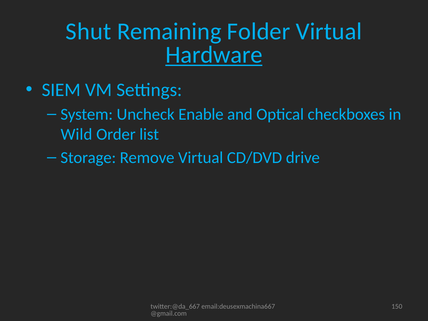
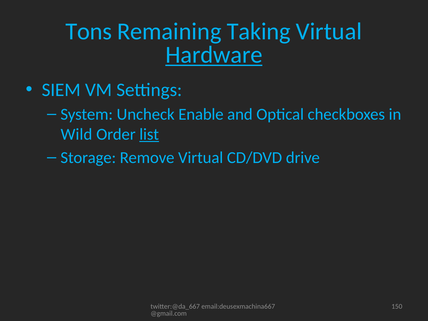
Shut: Shut -> Tons (89, 32)
Folder: Folder -> Taking (259, 32)
list underline: none -> present (149, 134)
